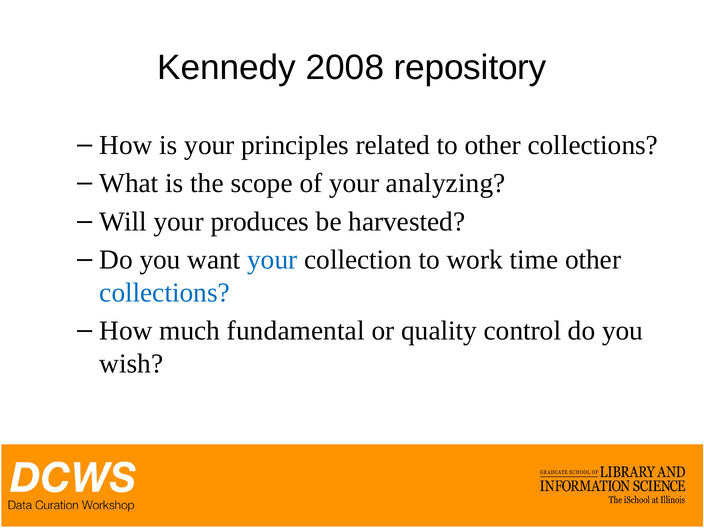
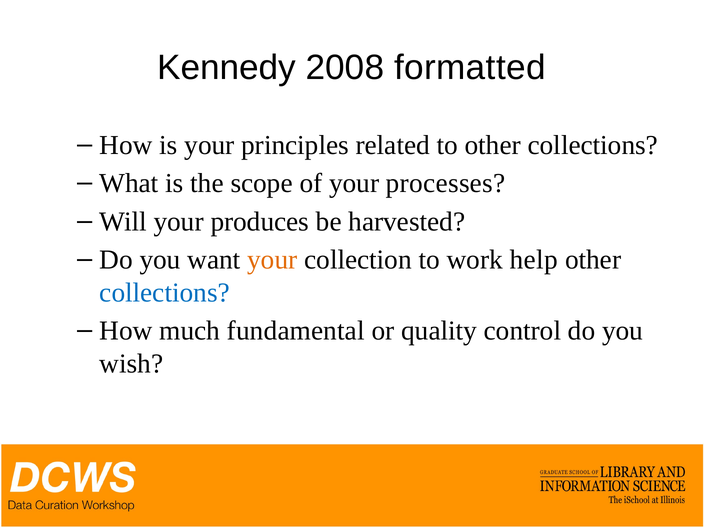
repository: repository -> formatted (470, 68)
analyzing: analyzing -> processes (446, 183)
your colour: blue -> orange (272, 260)
time: time -> help (534, 260)
